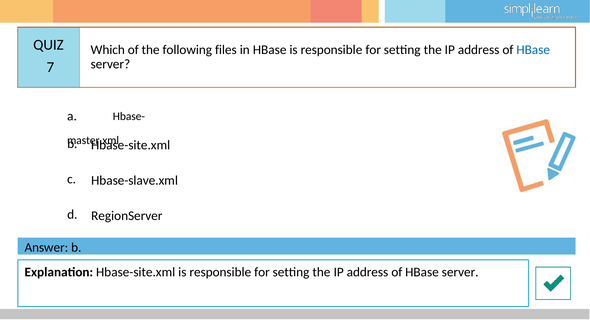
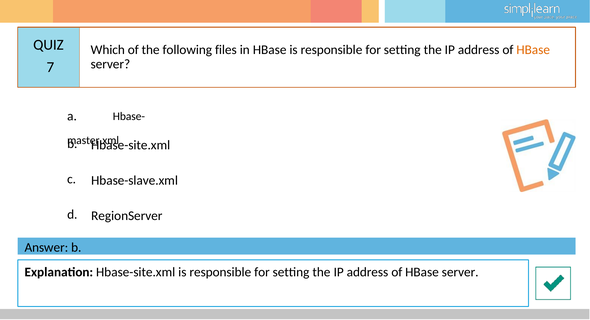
HBase colour: blue -> orange (533, 50)
